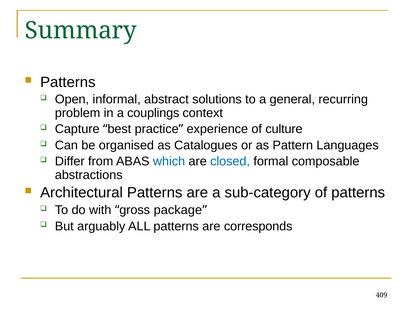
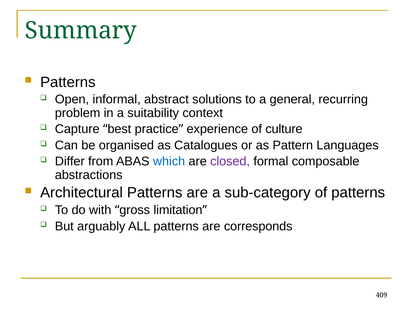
couplings: couplings -> suitability (153, 113)
closed colour: blue -> purple (230, 161)
package: package -> limitation (178, 210)
